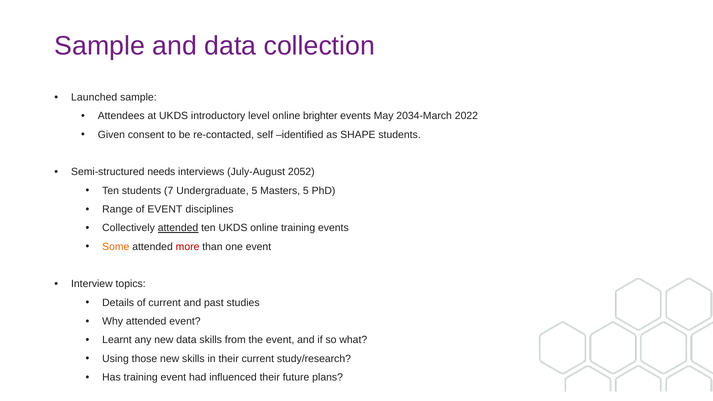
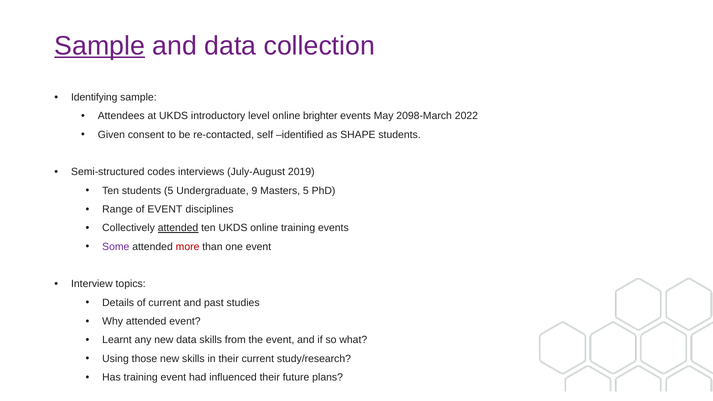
Sample underline: none -> present (100, 46)
Launched: Launched -> Identifying (94, 97)
2034-March: 2034-March -> 2098-March (424, 116)
needs: needs -> codes (161, 172)
2052: 2052 -> 2019 (301, 172)
students 7: 7 -> 5 (169, 191)
Undergraduate 5: 5 -> 9 (254, 191)
Some colour: orange -> purple (116, 247)
